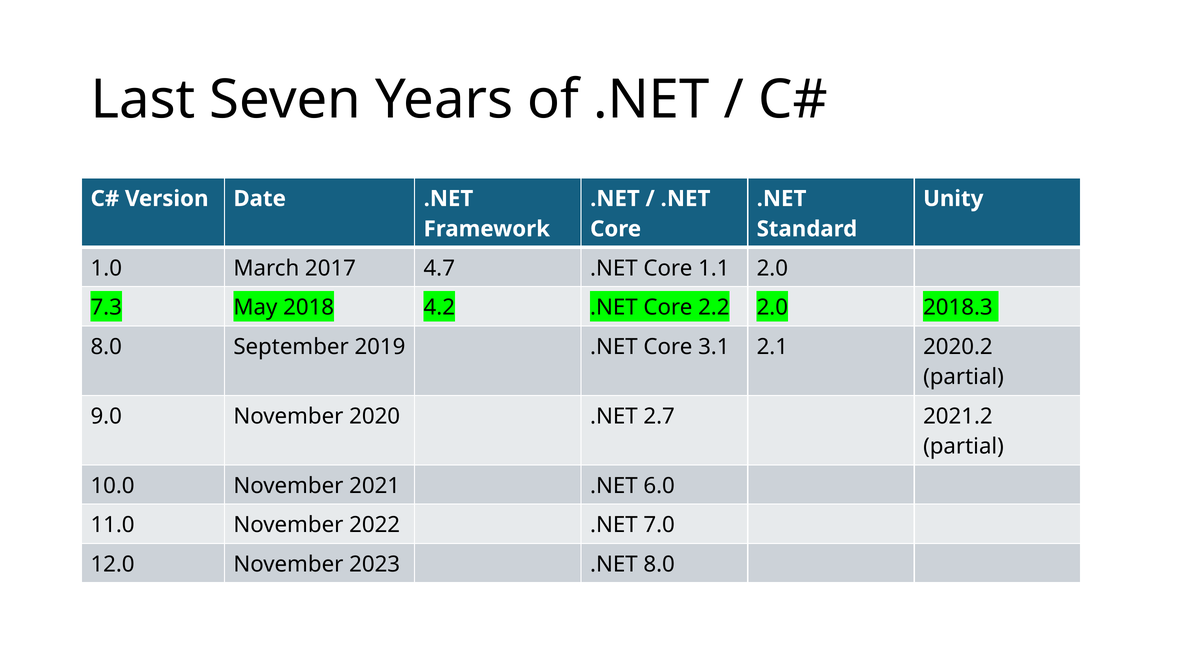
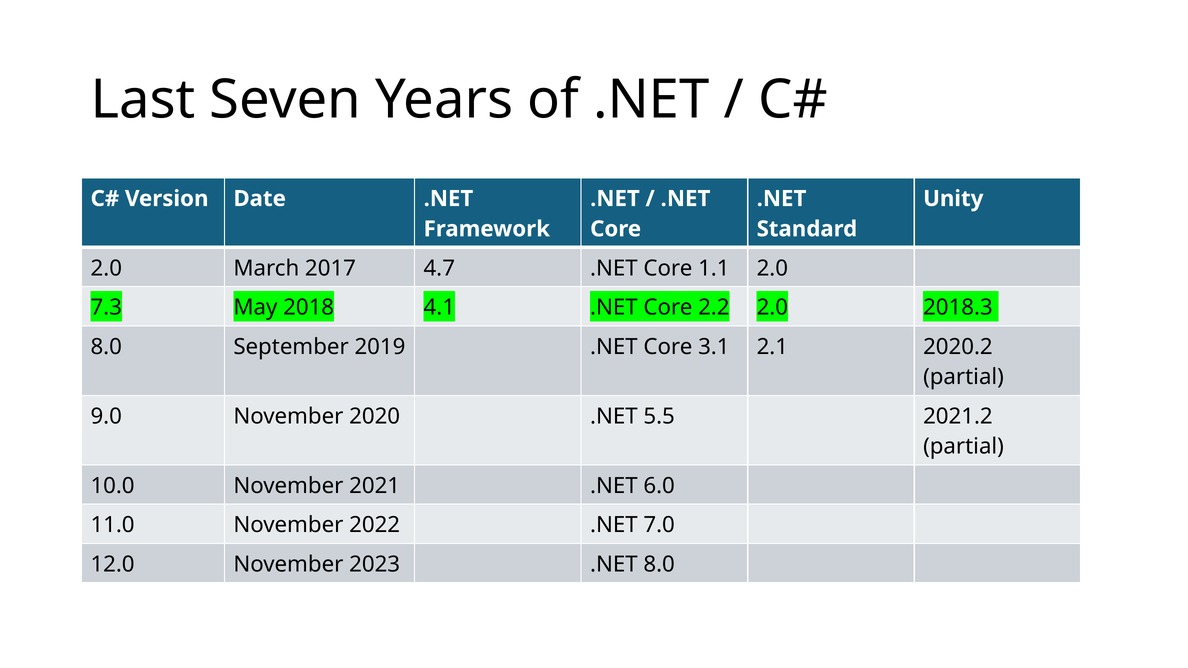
1.0: 1.0 -> 2.0 (106, 268)
4.2: 4.2 -> 4.1 (439, 308)
2.7: 2.7 -> 5.5 (659, 416)
